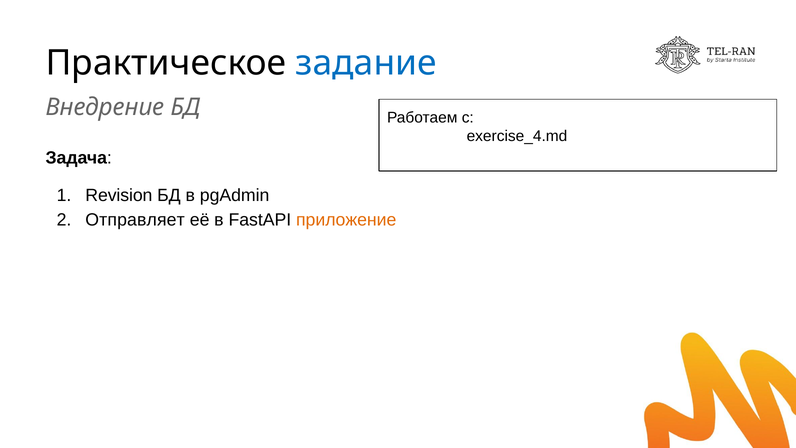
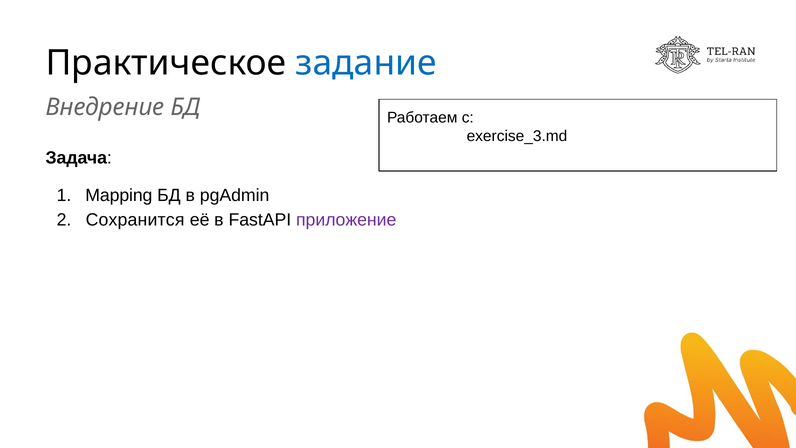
exercise_4.md: exercise_4.md -> exercise_3.md (517, 136)
Revision: Revision -> Mapping (119, 195)
Отправляет: Отправляет -> Сохранится (135, 220)
приложение colour: orange -> purple (346, 220)
